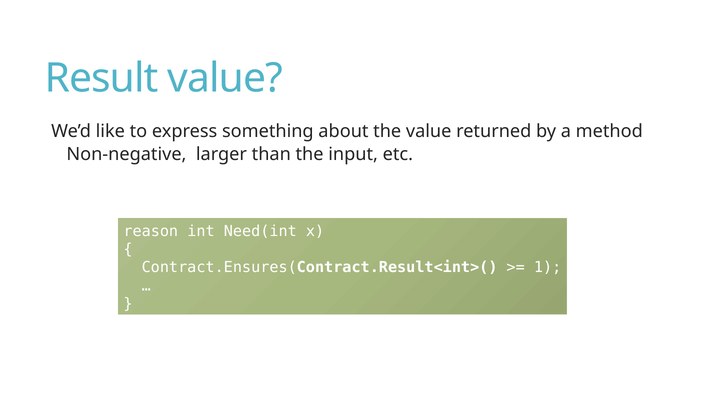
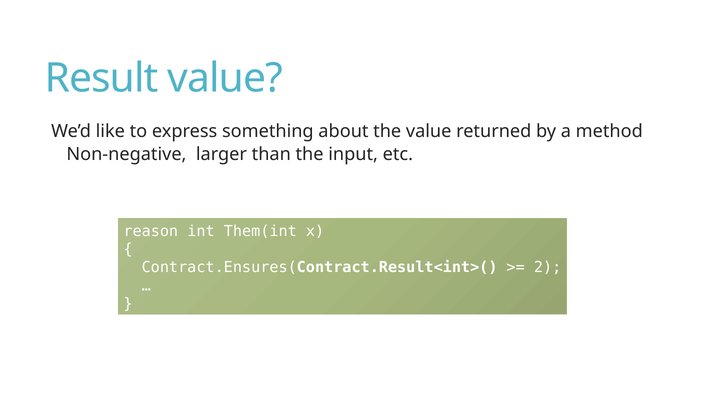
Need(int: Need(int -> Them(int (260, 231)
1: 1 -> 2 (548, 268)
